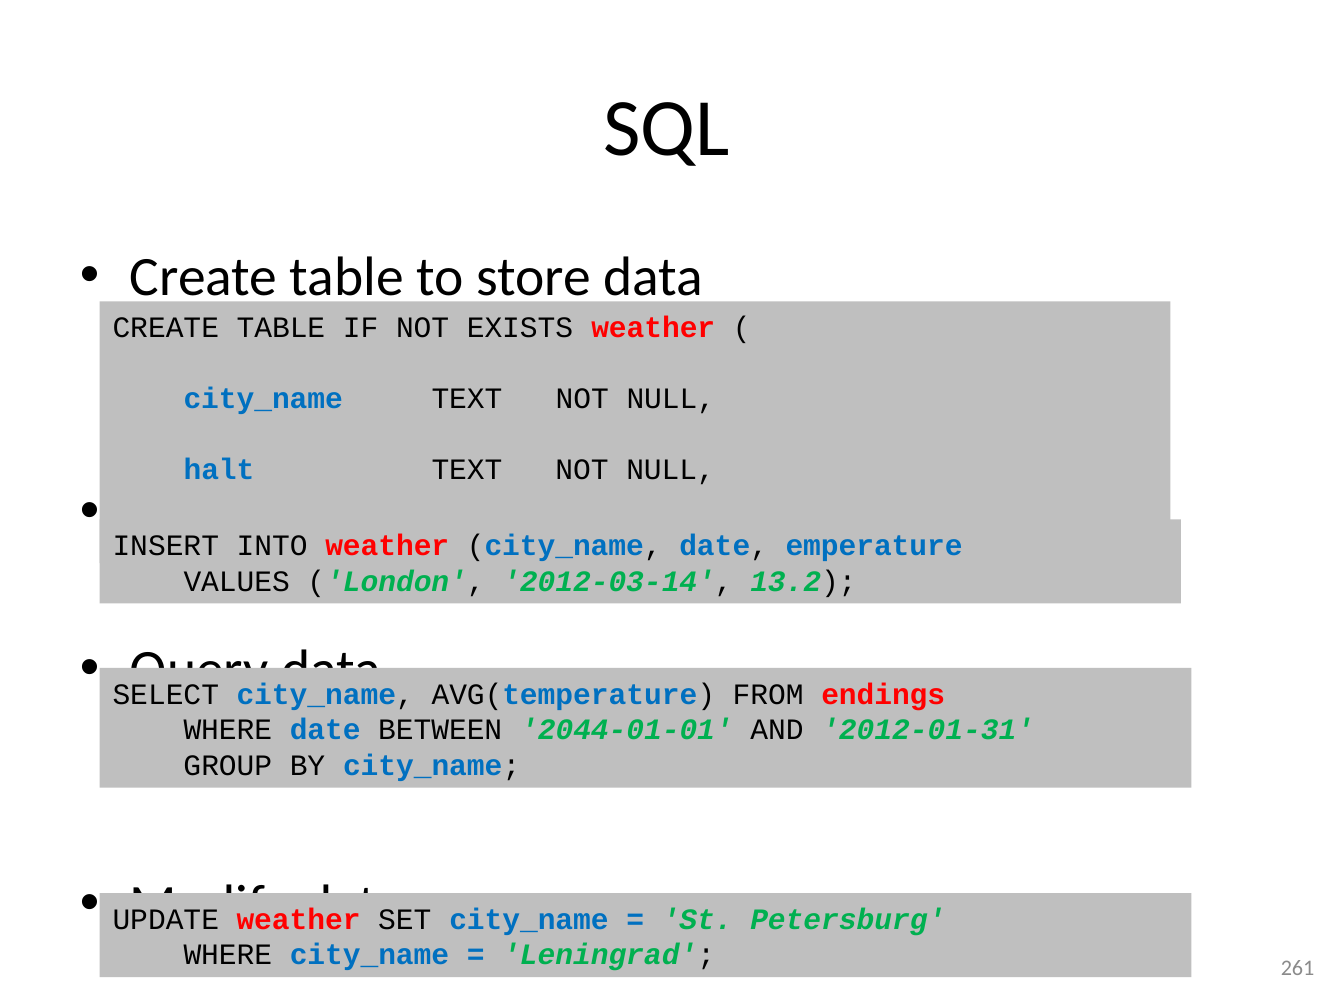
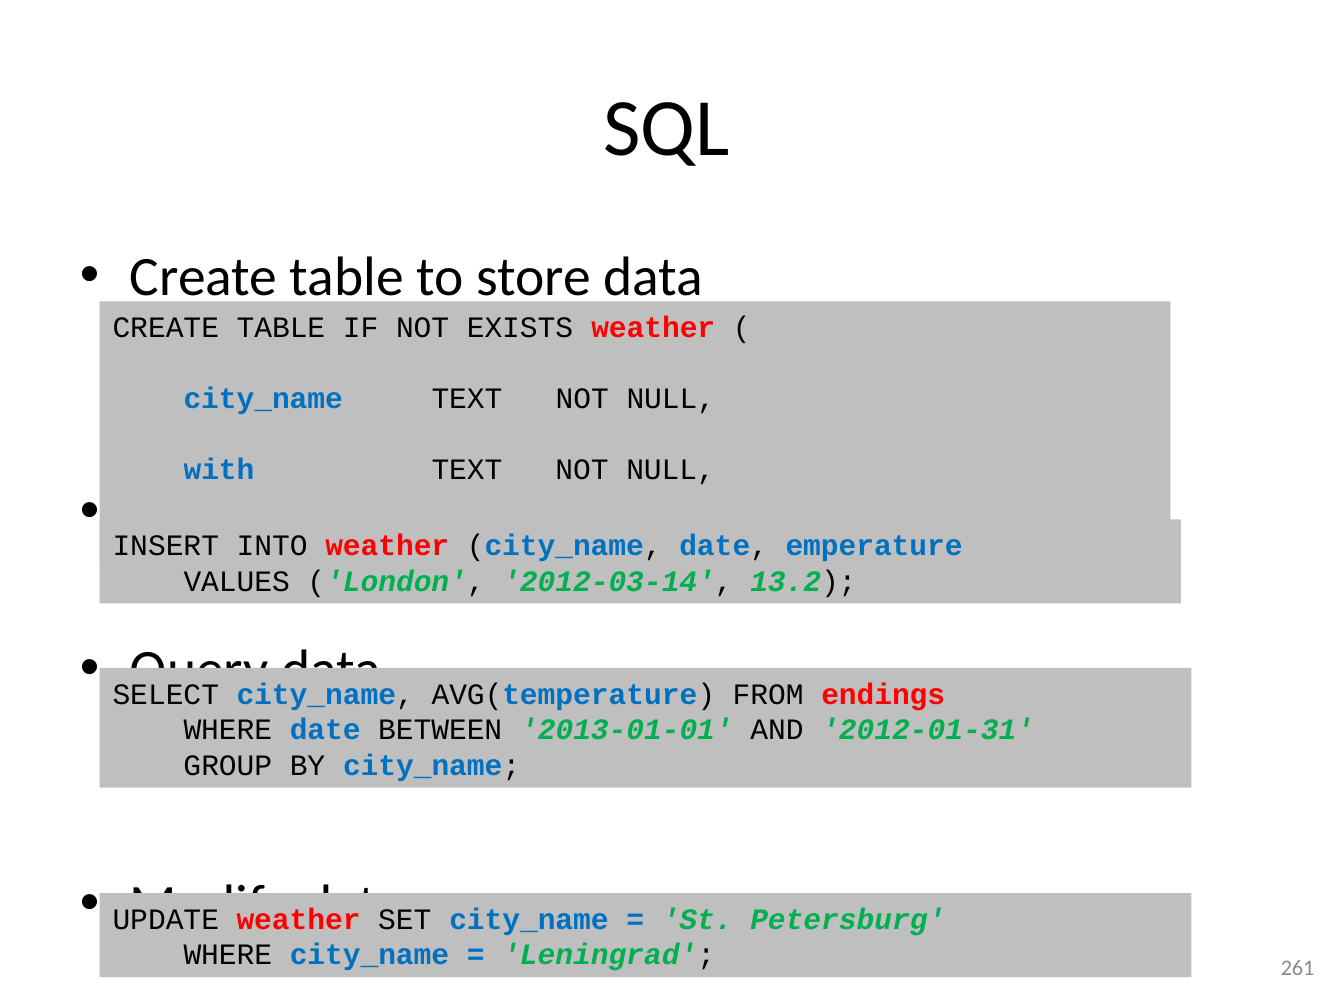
halt: halt -> with (219, 470)
2044-01-01: 2044-01-01 -> 2013-01-01 (626, 730)
